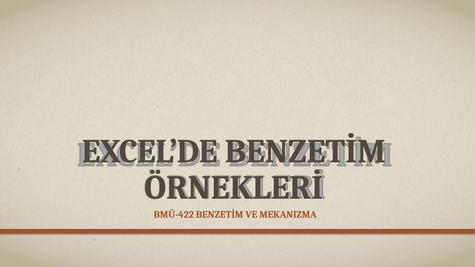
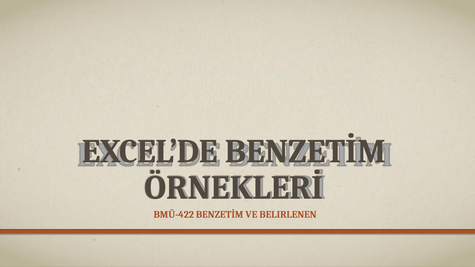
MEKANIZMA: MEKANIZMA -> BELIRLENEN (288, 215)
